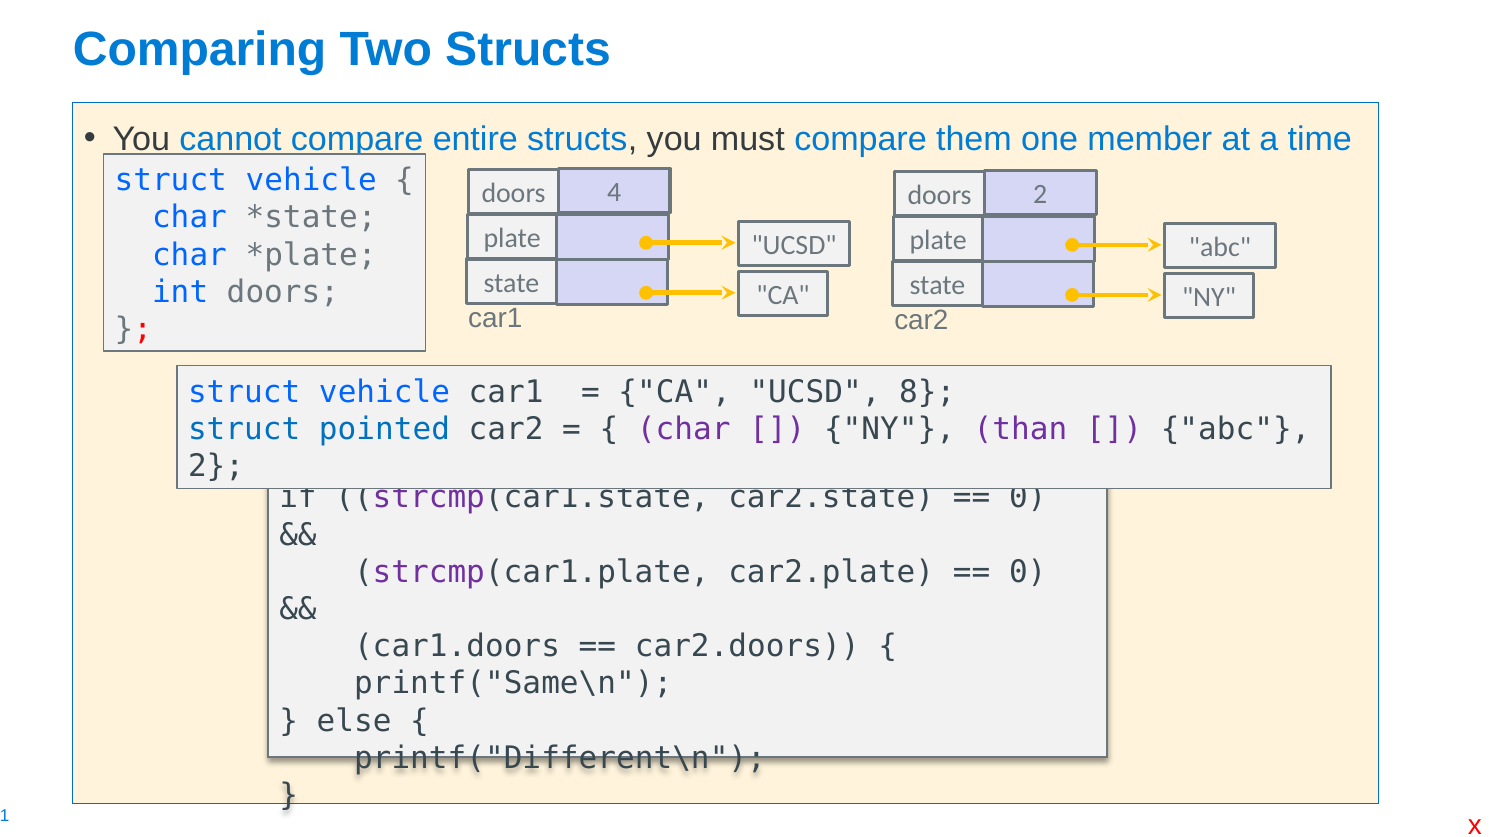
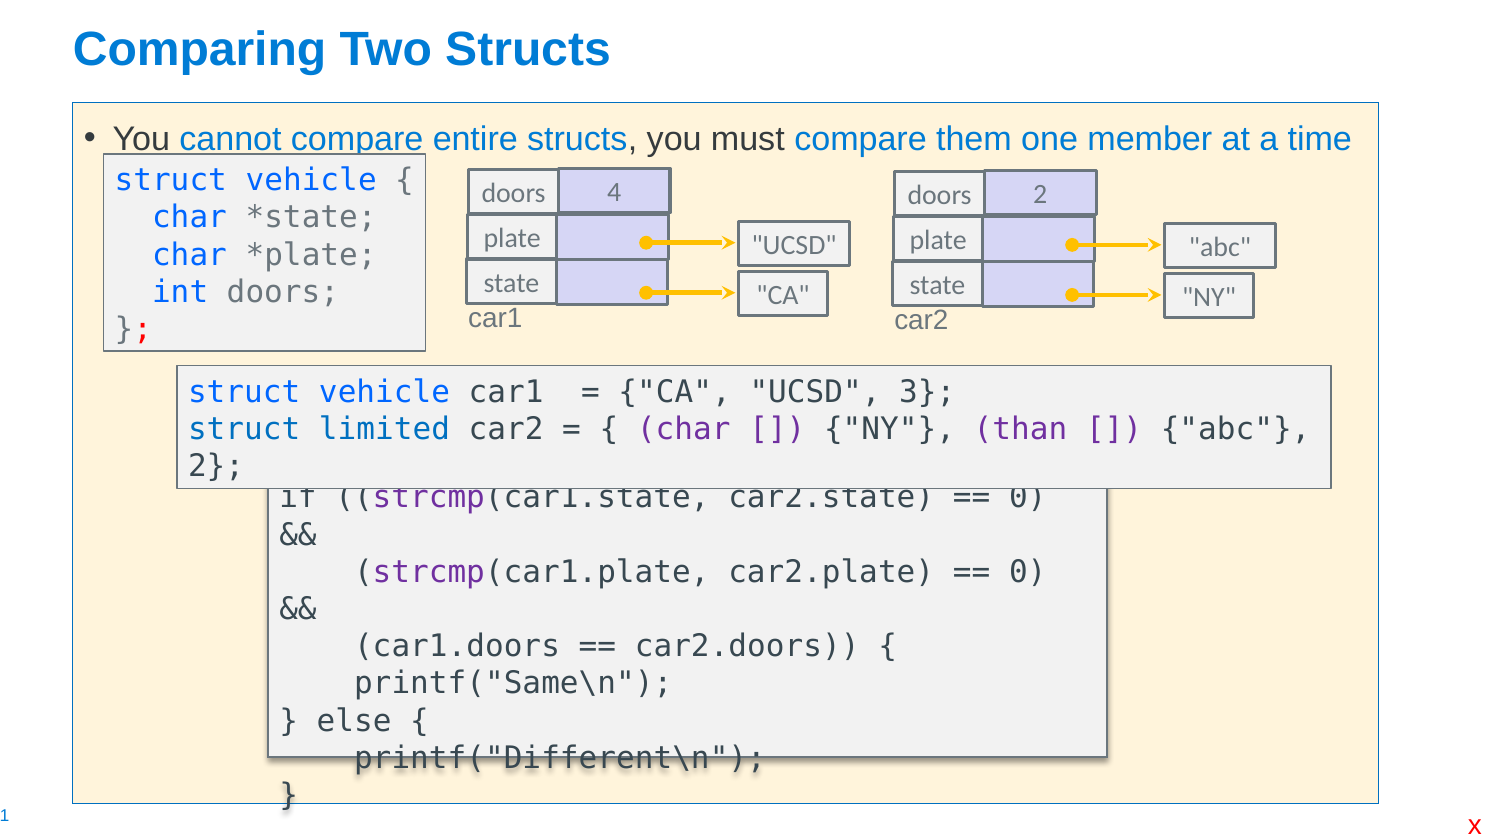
8: 8 -> 3 (927, 392)
pointed: pointed -> limited (385, 429)
